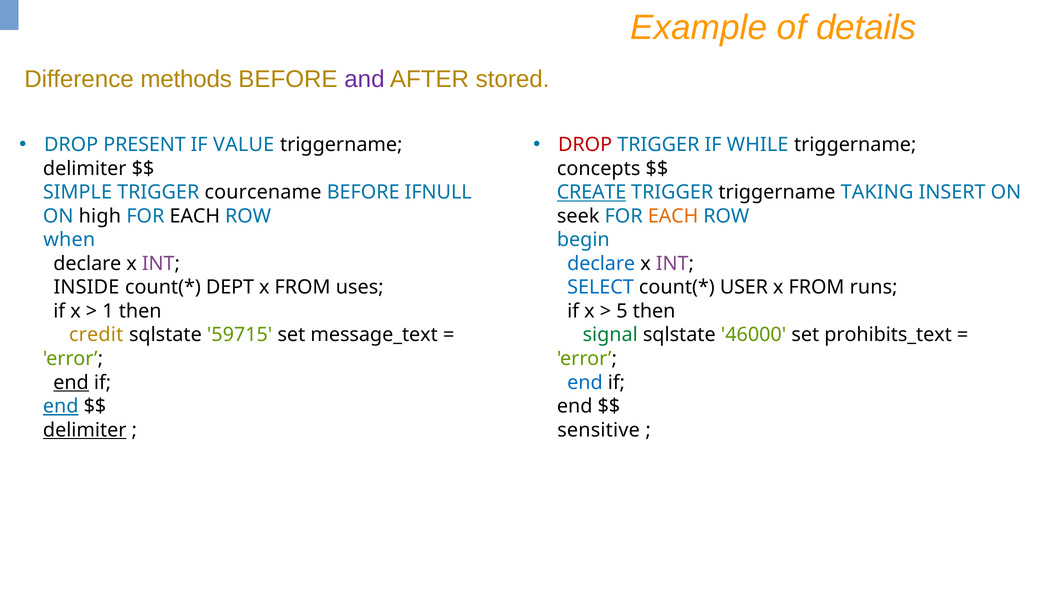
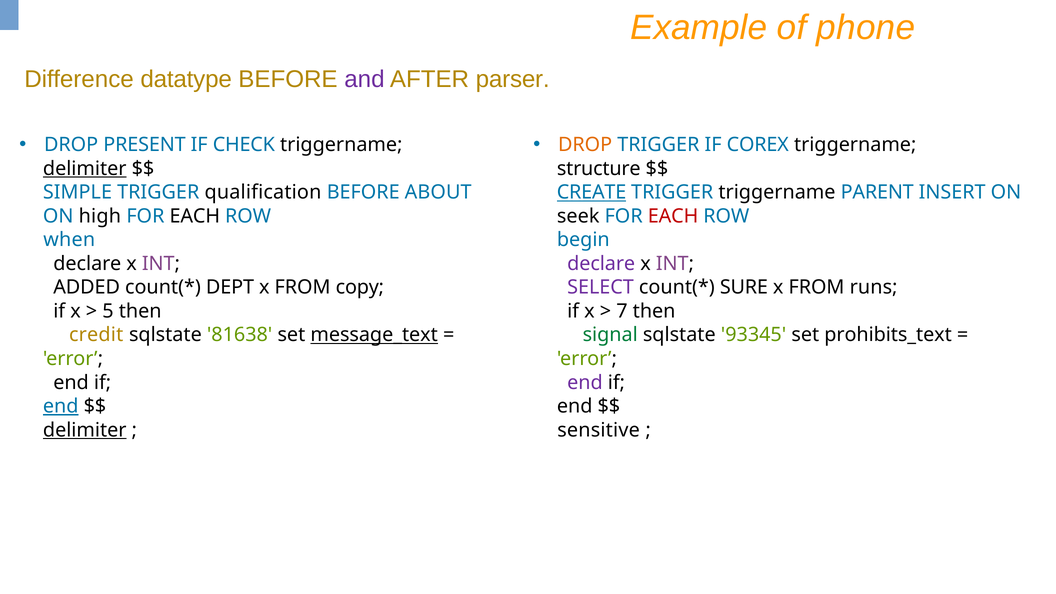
details: details -> phone (866, 27)
methods: methods -> datatype (186, 79)
stored: stored -> parser (513, 79)
VALUE: VALUE -> CHECK (244, 145)
DROP colour: red -> orange (585, 145)
WHILE: WHILE -> COREX (758, 145)
delimiter underline: none -> present (85, 169)
concepts: concepts -> structure (599, 169)
courcename: courcename -> qualification (263, 192)
IFNULL: IFNULL -> ABOUT (438, 192)
TAKING: TAKING -> PARENT (877, 192)
EACH colour: orange -> red (673, 216)
declare colour: blue -> purple (601, 264)
INSIDE: INSIDE -> ADDED (87, 287)
uses: uses -> copy (360, 287)
SELECT colour: blue -> purple (601, 287)
USER: USER -> SURE (744, 287)
1: 1 -> 5 (108, 311)
5: 5 -> 7 (622, 311)
59715: 59715 -> 81638 (240, 335)
message_text underline: none -> present (374, 335)
46000: 46000 -> 93345 (754, 335)
end underline: present -> none (71, 382)
end colour: blue -> purple (585, 382)
